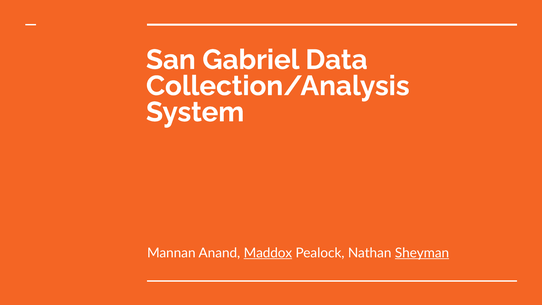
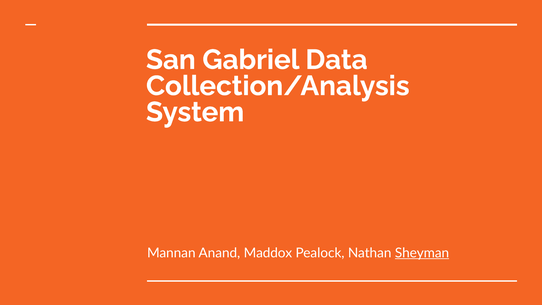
Maddox underline: present -> none (268, 253)
